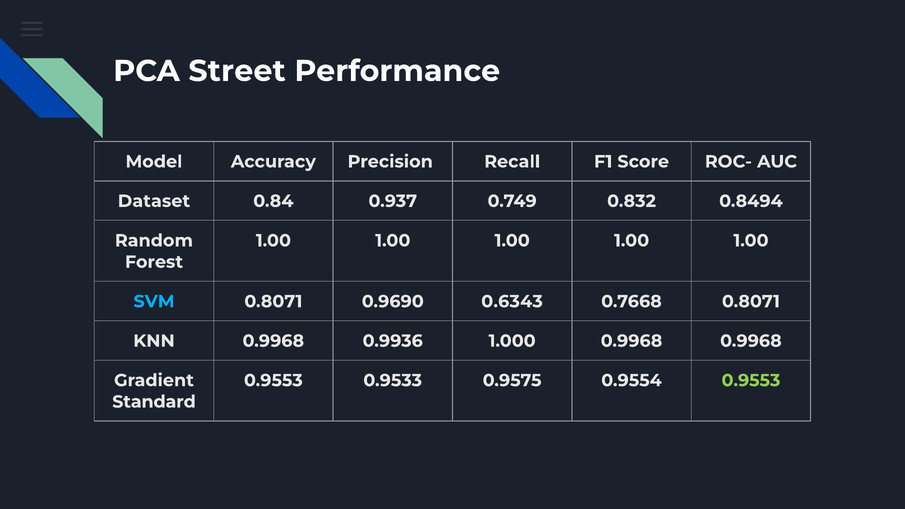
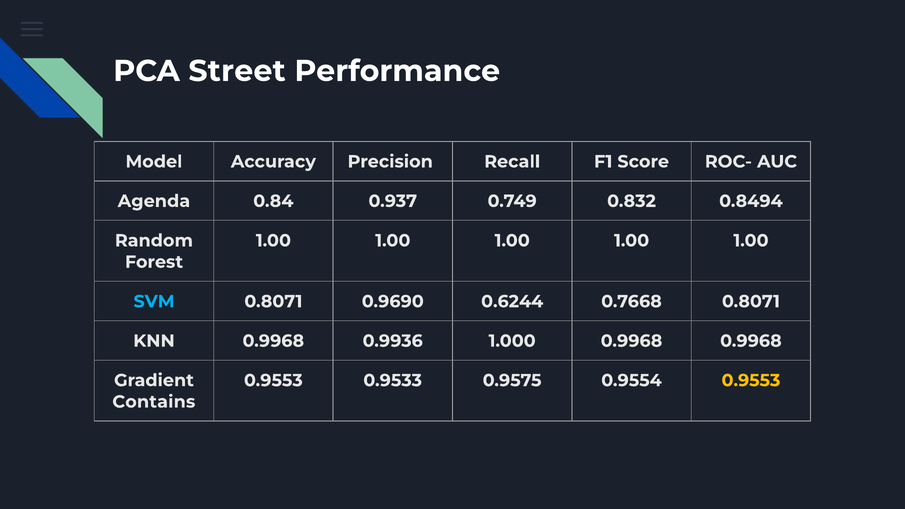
Dataset: Dataset -> Agenda (154, 201)
0.6343: 0.6343 -> 0.6244 (512, 301)
0.9553 colour: light green -> yellow (751, 380)
Standard: Standard -> Contains (154, 402)
